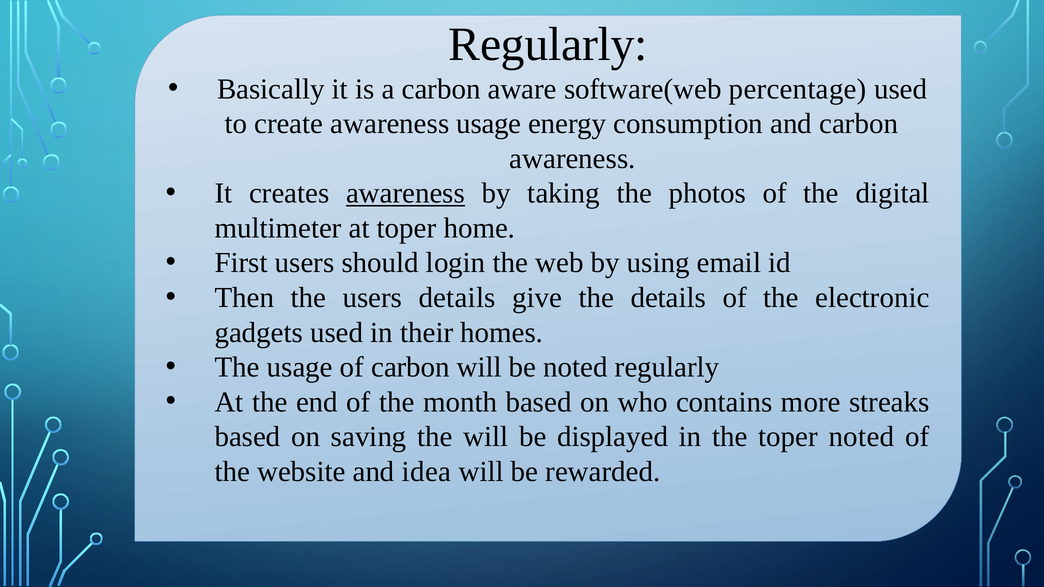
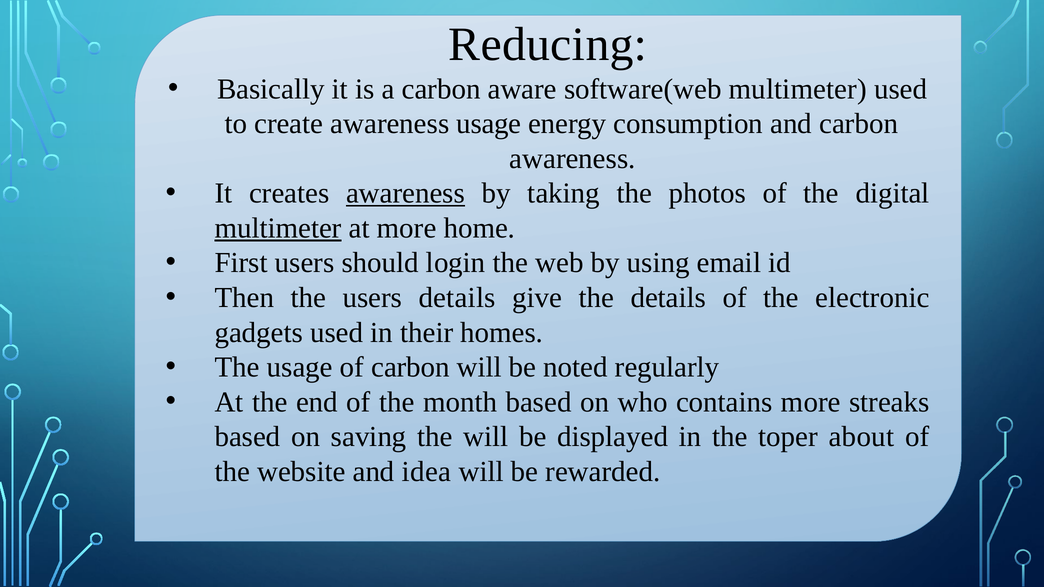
Regularly: Regularly -> Reducing (548, 44)
software(web percentage: percentage -> multimeter (798, 89)
multimeter underline: none -> present (278, 228)
at toper: toper -> more (407, 228)
toper noted: noted -> about (861, 437)
